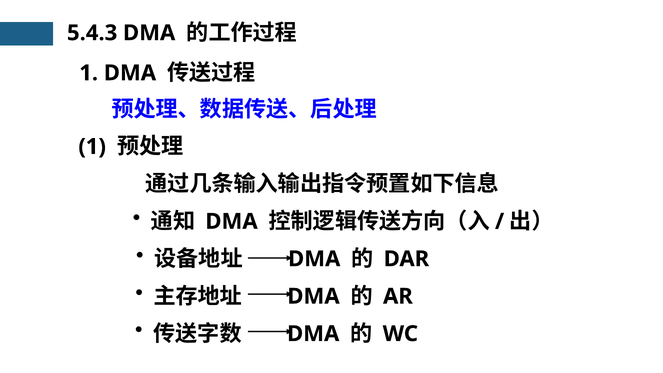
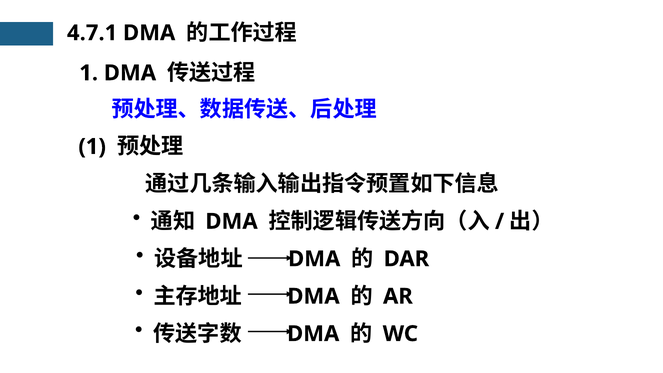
5.4.3: 5.4.3 -> 4.7.1 (92, 33)
